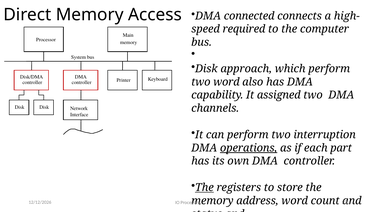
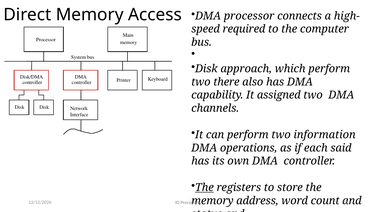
DMA connected: connected -> processor (249, 16)
two word: word -> there (226, 82)
two interruption: interruption -> information (325, 134)
operations underline: present -> none (249, 148)
part: part -> said (341, 148)
